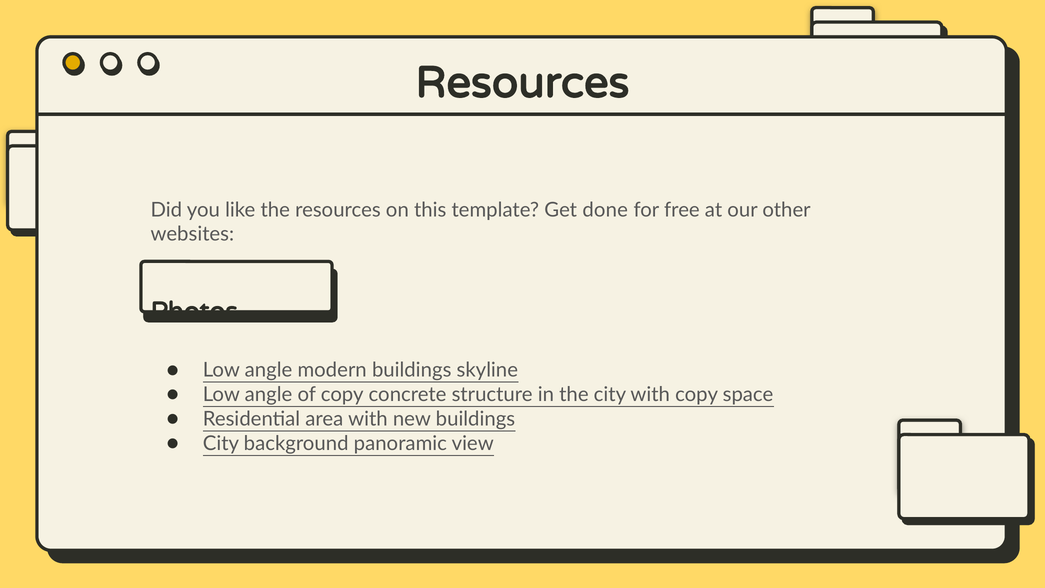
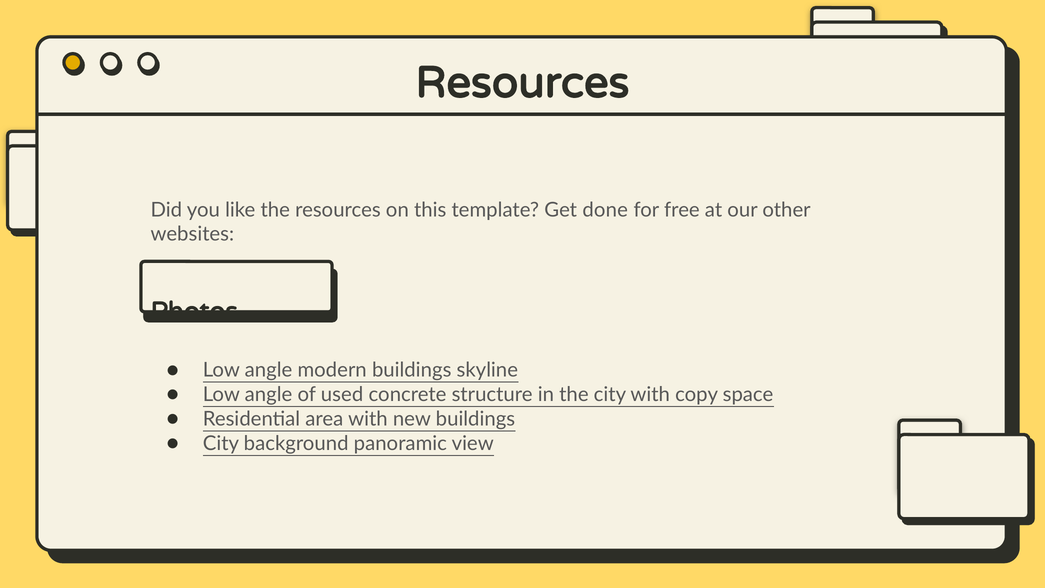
of copy: copy -> used (342, 394)
